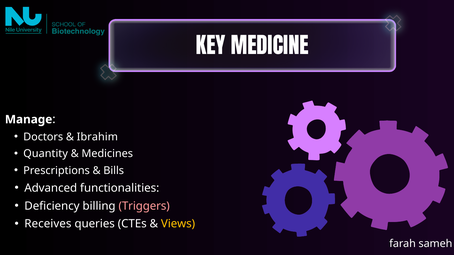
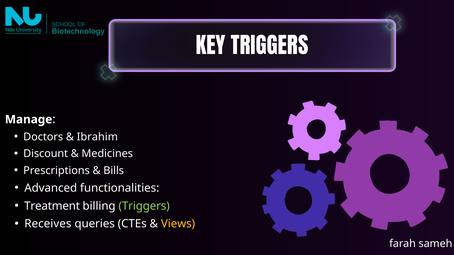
KEY MEDICINE: MEDICINE -> TRIGGERS (270, 47)
Quantity: Quantity -> Discount (46, 154)
Deficiency: Deficiency -> Treatment (52, 206)
Triggers colour: pink -> light green (144, 206)
